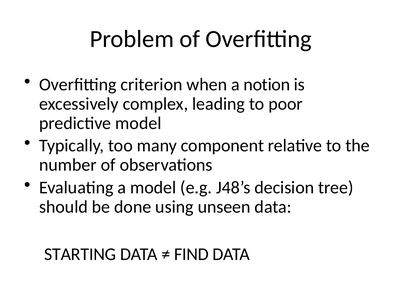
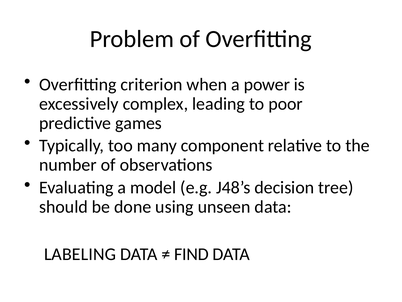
notion: notion -> power (267, 84)
predictive model: model -> games (139, 123)
STARTING: STARTING -> LABELING (80, 254)
